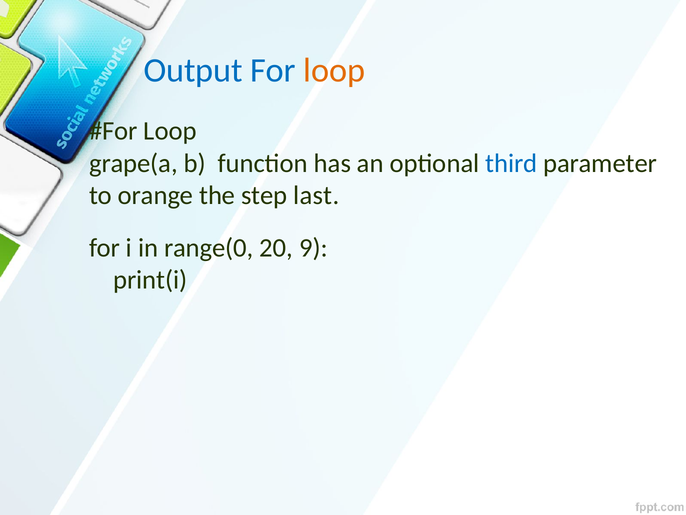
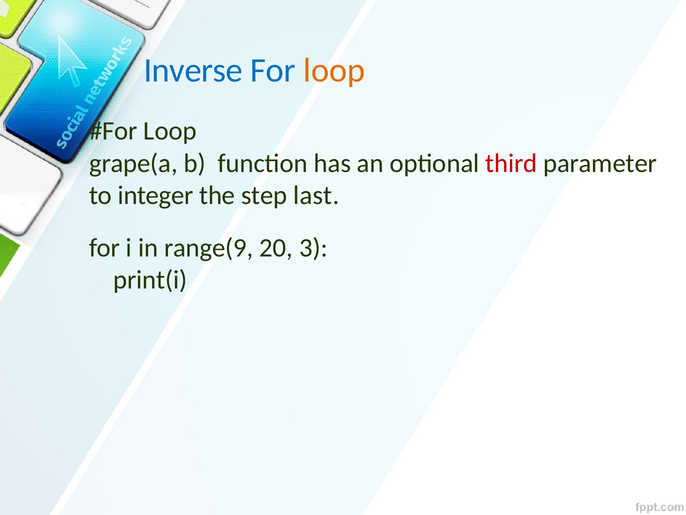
Output: Output -> Inverse (193, 71)
third colour: blue -> red (511, 163)
orange: orange -> integer (156, 195)
range(0: range(0 -> range(9 (209, 248)
9: 9 -> 3 (313, 248)
